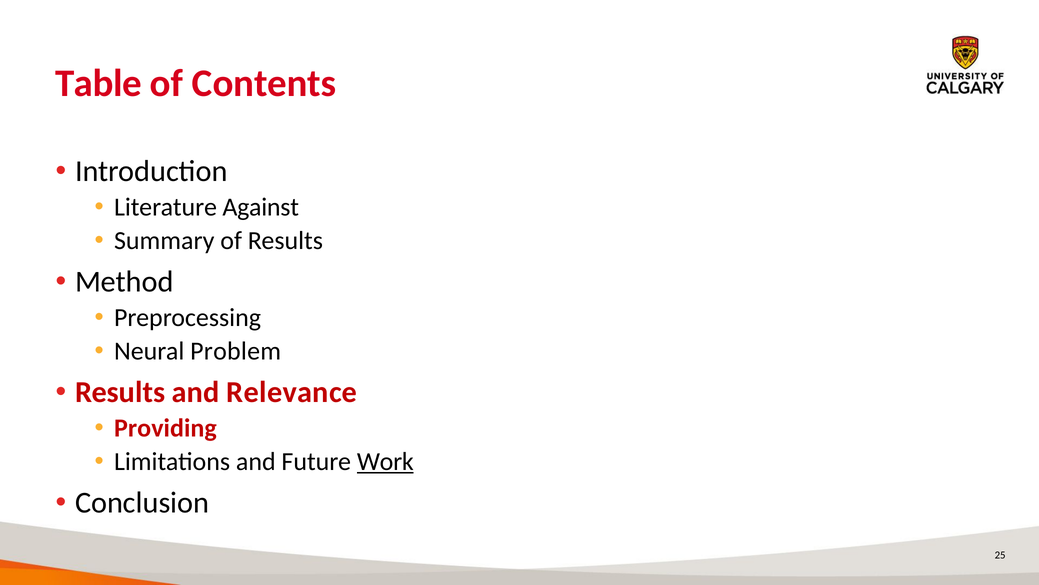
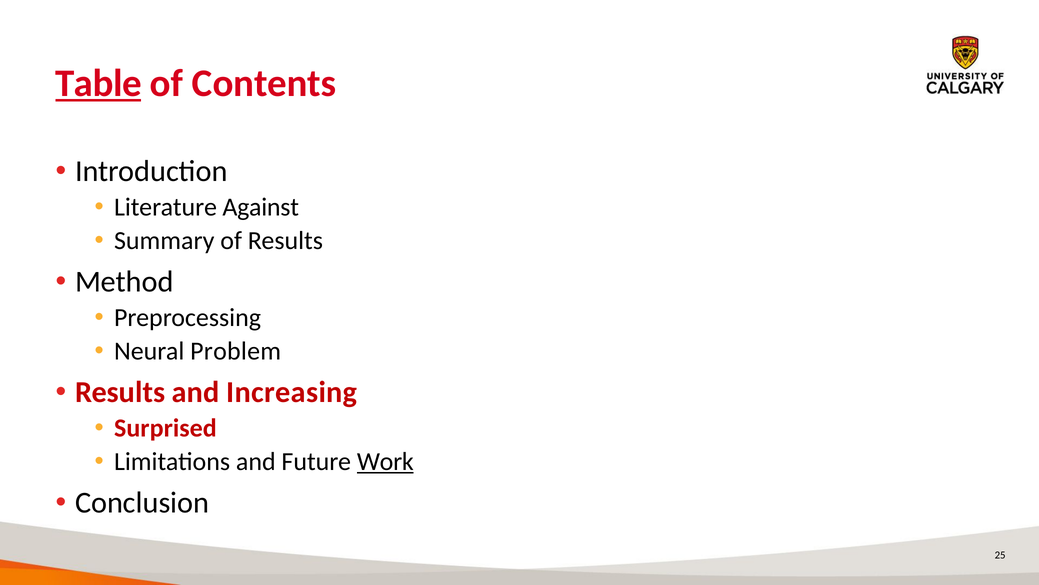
Table underline: none -> present (99, 83)
Relevance: Relevance -> Increasing (292, 392)
Providing: Providing -> Surprised (165, 428)
